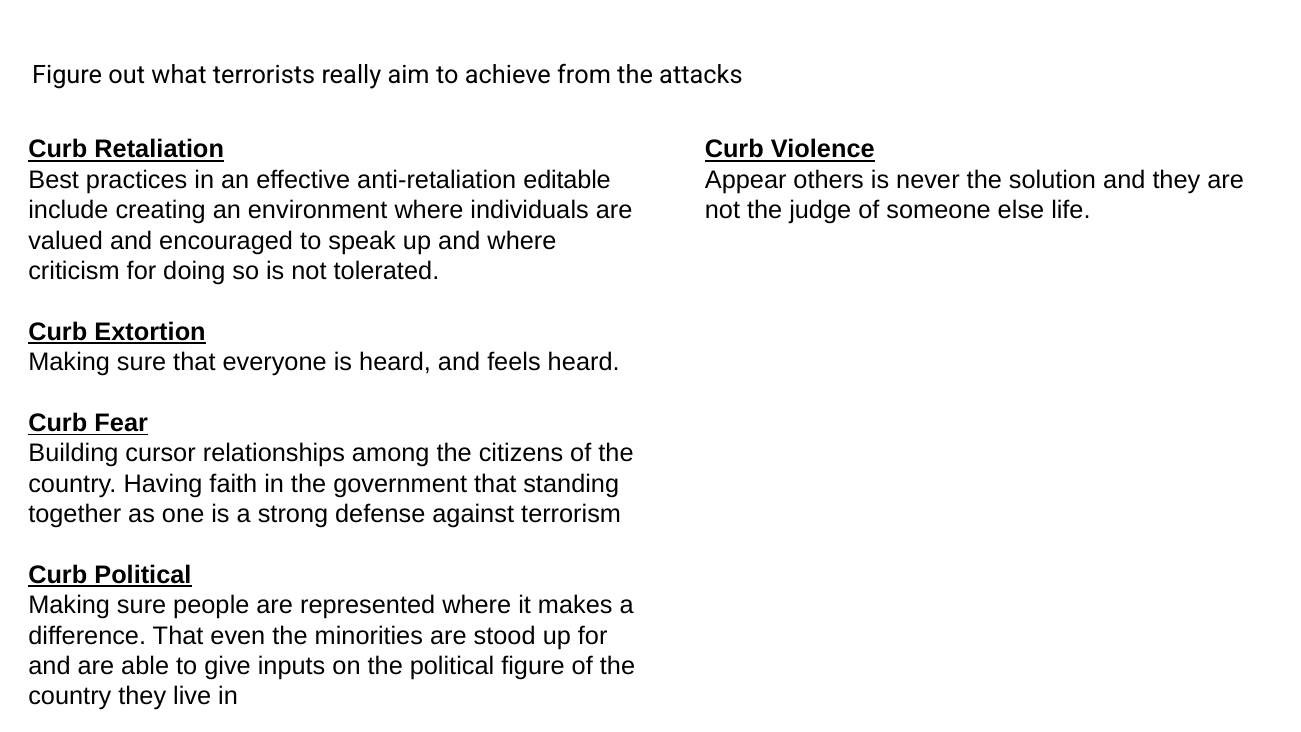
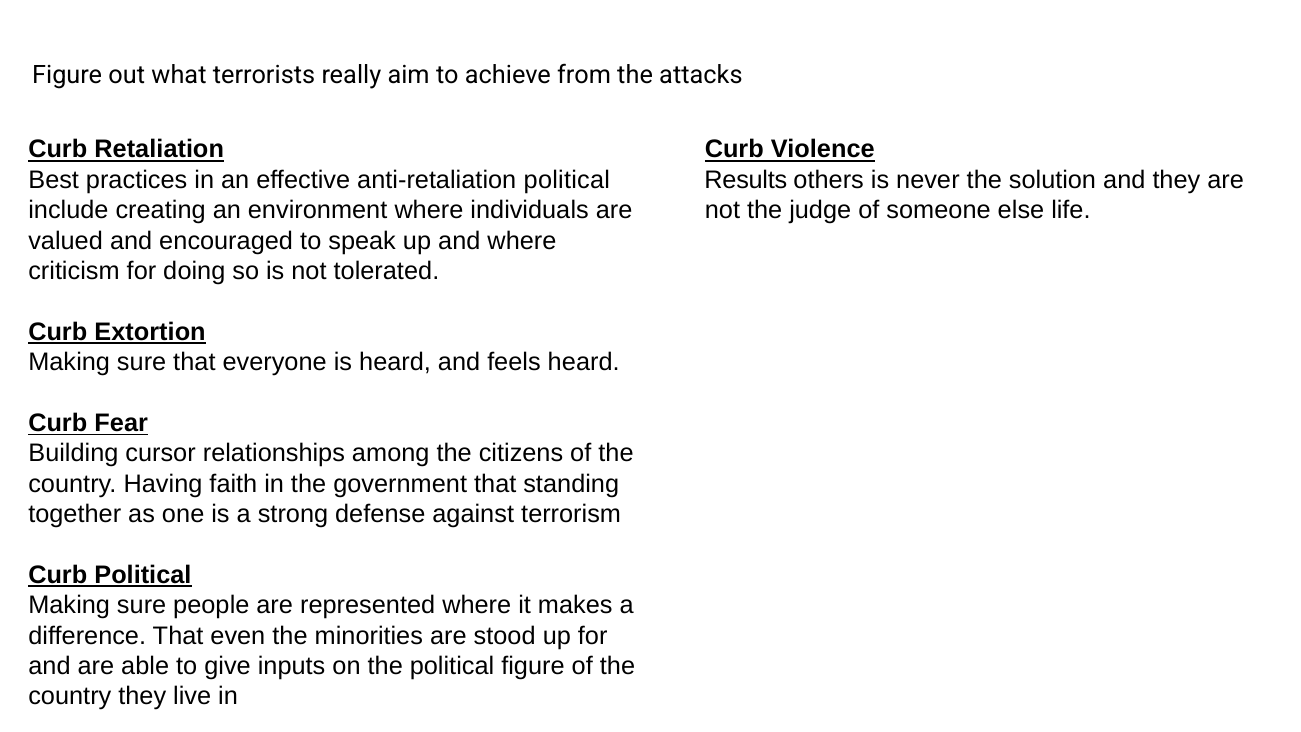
anti-retaliation editable: editable -> political (567, 180)
Appear: Appear -> Results (746, 180)
